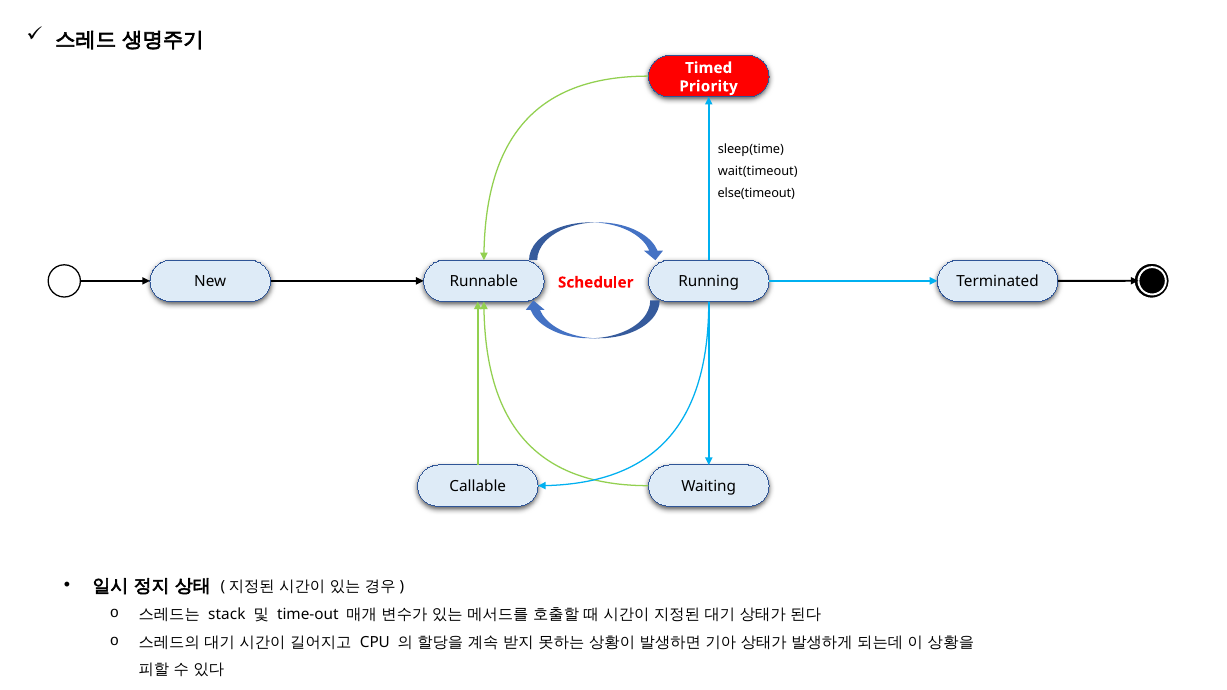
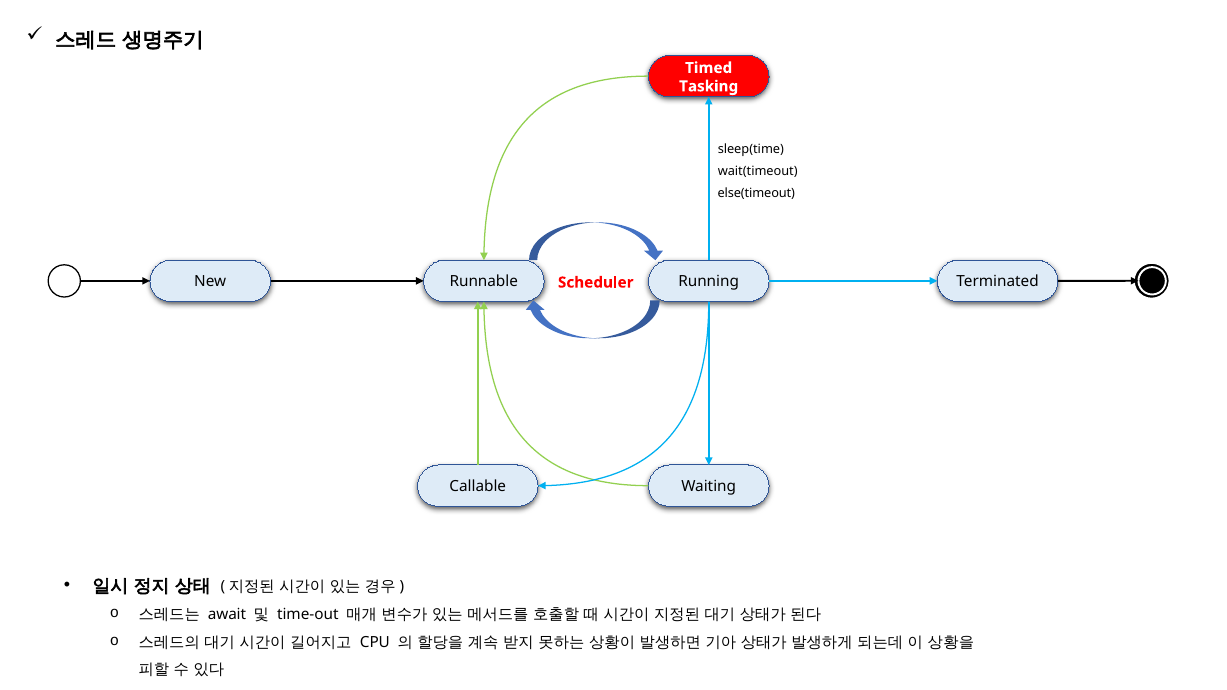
Priority: Priority -> Tasking (709, 86)
stack: stack -> await (227, 615)
